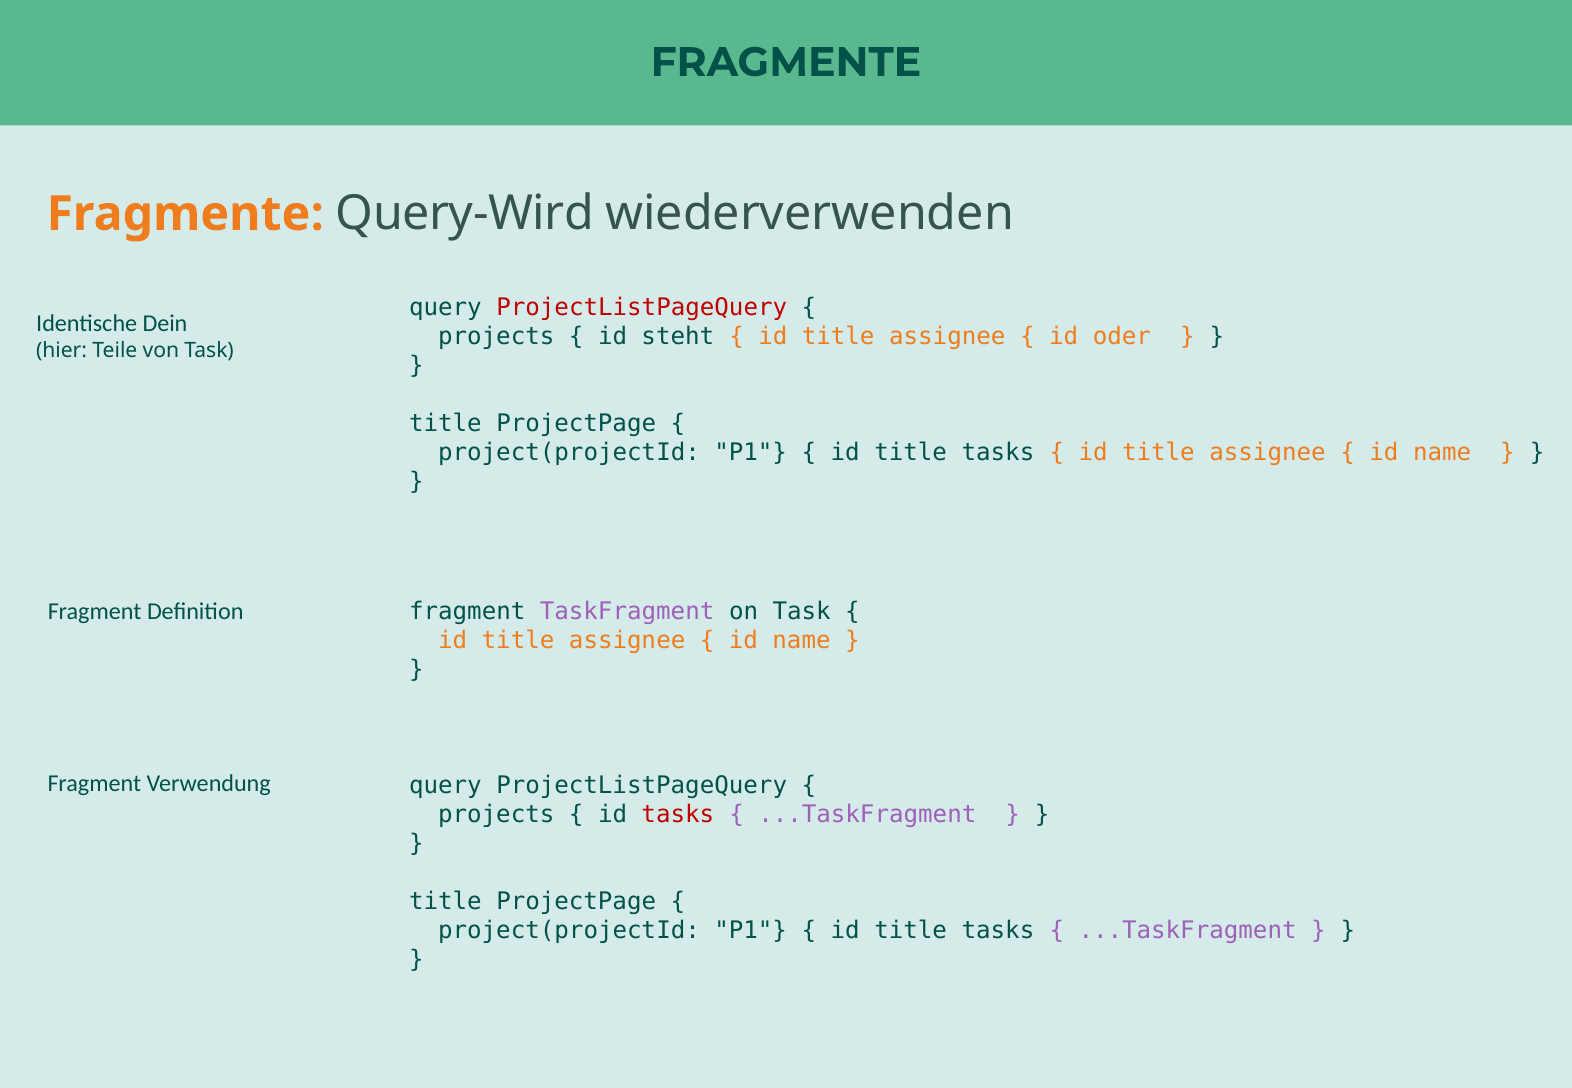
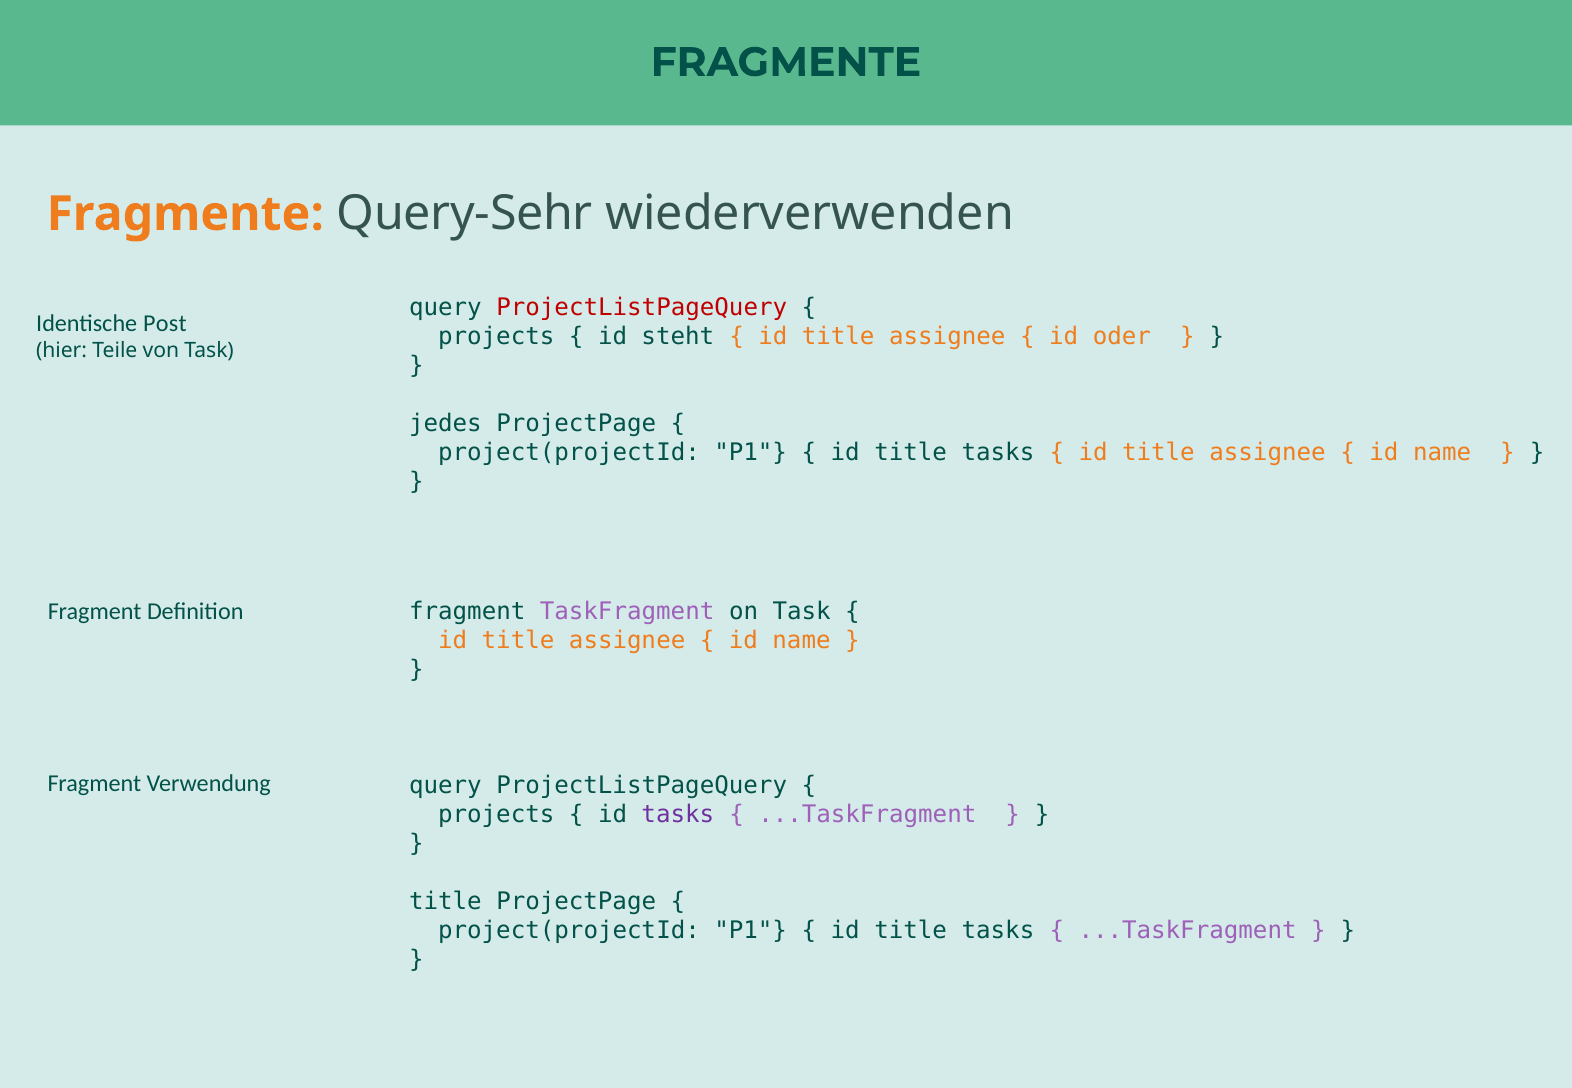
Query-Wird: Query-Wird -> Query-Sehr (465, 214)
Dein: Dein -> Post (165, 323)
title: title -> jedes (445, 424)
tasks colour: red -> purple (678, 814)
